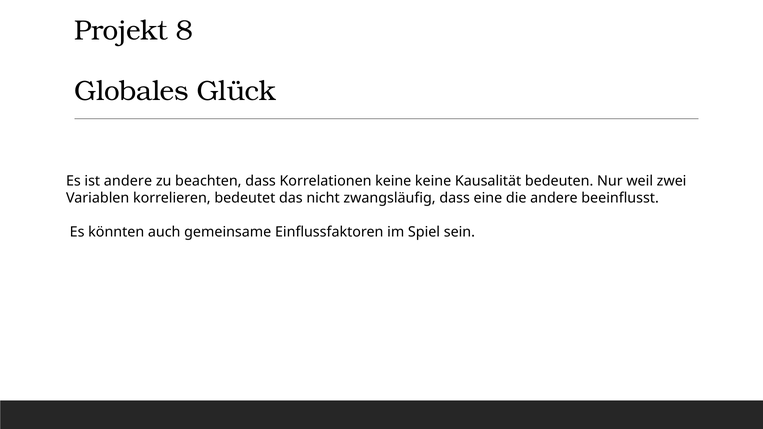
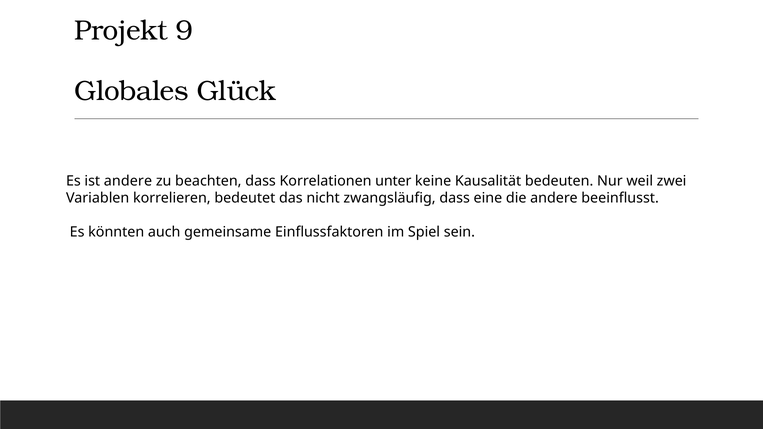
8: 8 -> 9 (184, 31)
Korrelationen keine: keine -> unter (393, 181)
